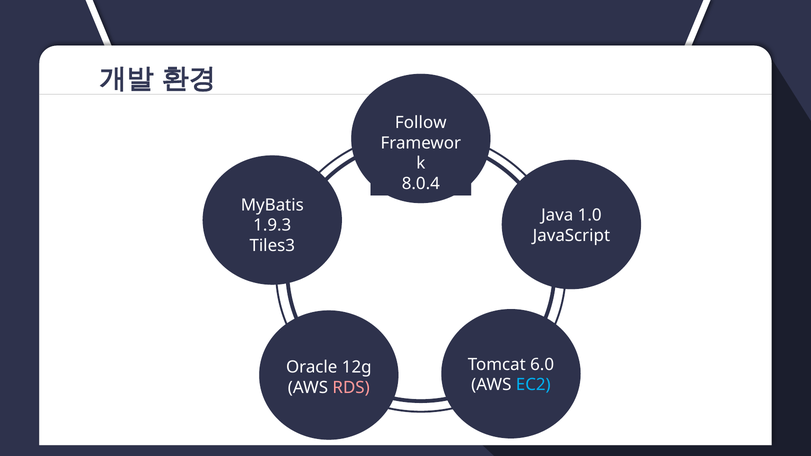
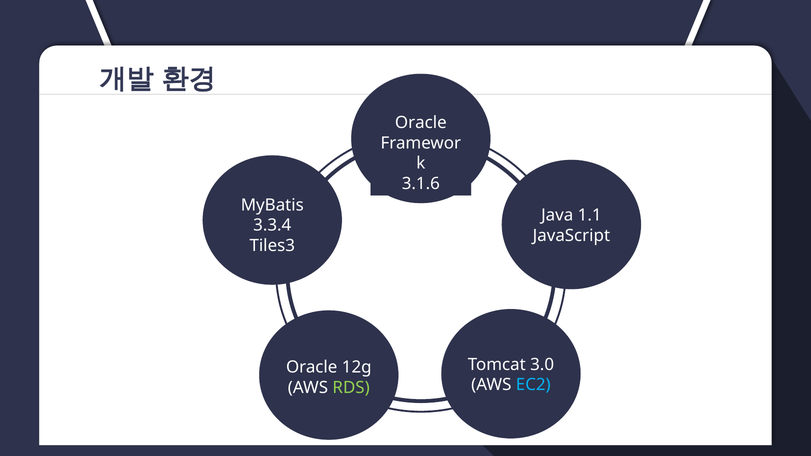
Follow: Follow -> Oracle (421, 123)
8.0.4: 8.0.4 -> 3.1.6 (421, 184)
1.0: 1.0 -> 1.1 (590, 215)
1.9.3: 1.9.3 -> 3.3.4 (272, 225)
6.0: 6.0 -> 3.0 (542, 365)
RDS colour: pink -> light green (351, 388)
